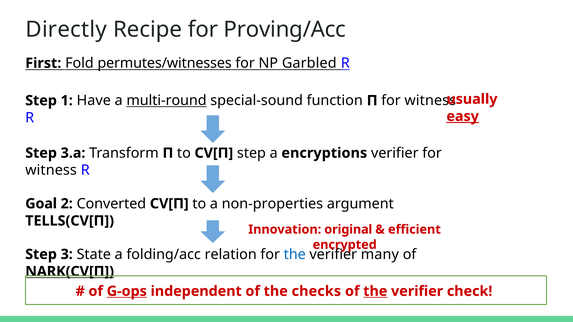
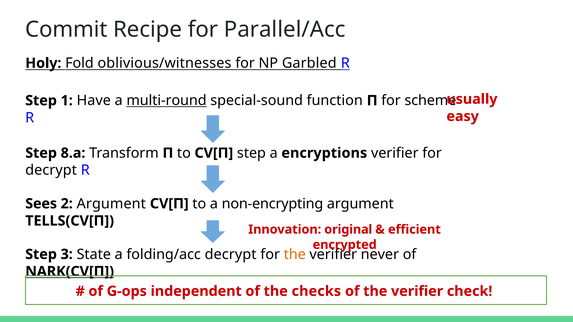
Directly: Directly -> Commit (66, 29)
Proving/Acc: Proving/Acc -> Parallel/Acc (285, 29)
First: First -> Holy (43, 63)
permutes/witnesses: permutes/witnesses -> oblivious/witnesses (164, 63)
Π for witness: witness -> scheme (430, 101)
easy underline: present -> none (463, 116)
3.a: 3.a -> 8.a (73, 153)
witness: witness -> decrypt (51, 170)
Goal: Goal -> Sees (41, 204)
2 Converted: Converted -> Argument (111, 204)
non-properties: non-properties -> non-encrypting (272, 204)
folding/acc relation: relation -> decrypt (231, 255)
the colour: blue -> orange (295, 255)
many: many -> never (380, 255)
G-ops underline: present -> none (127, 291)
the underline: present -> none (375, 291)
